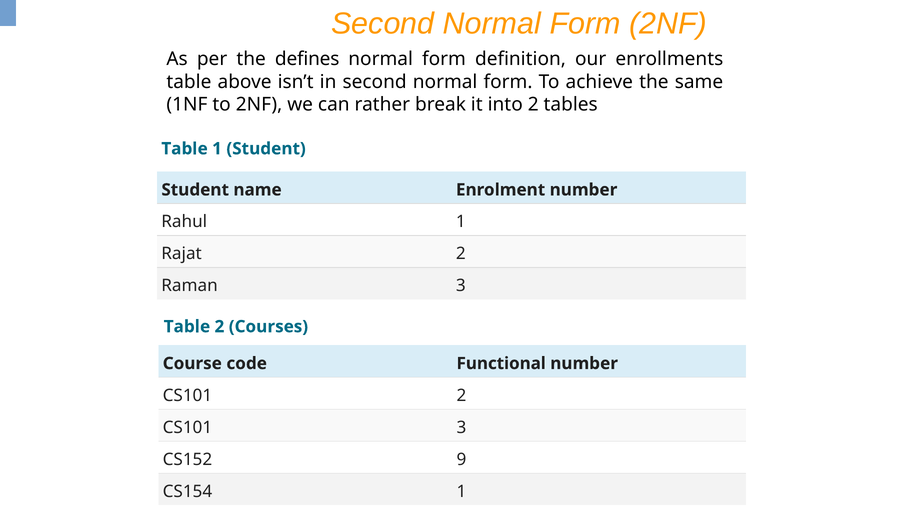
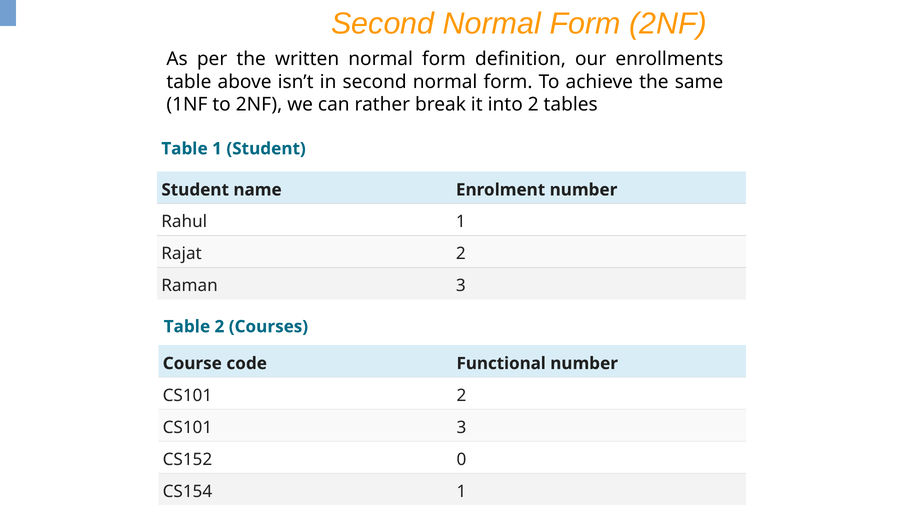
defines: defines -> written (307, 59)
9: 9 -> 0 (461, 460)
